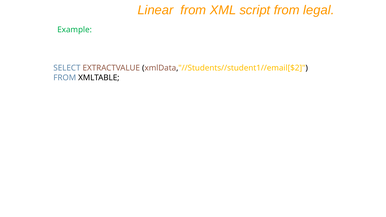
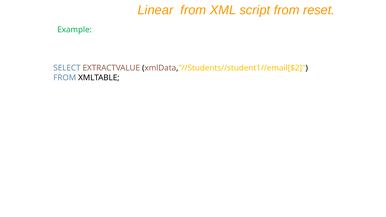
legal: legal -> reset (319, 10)
